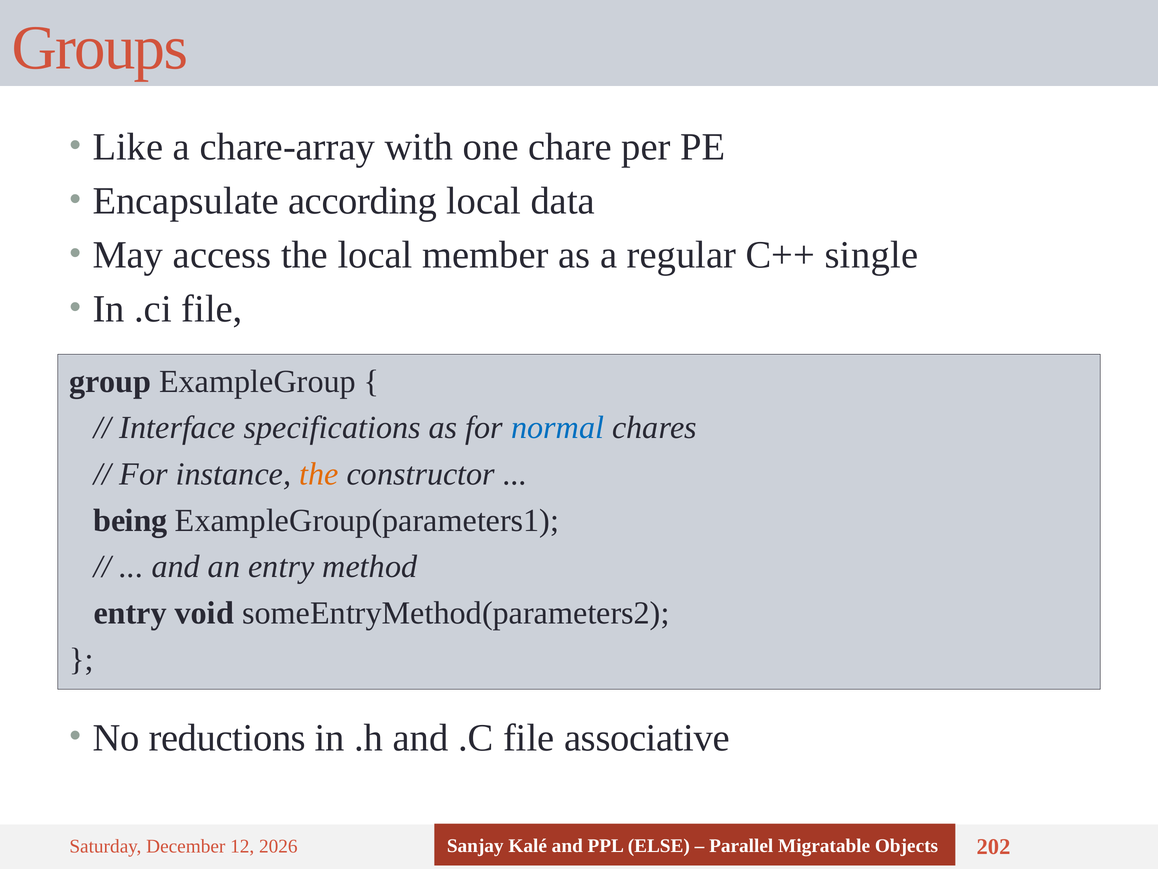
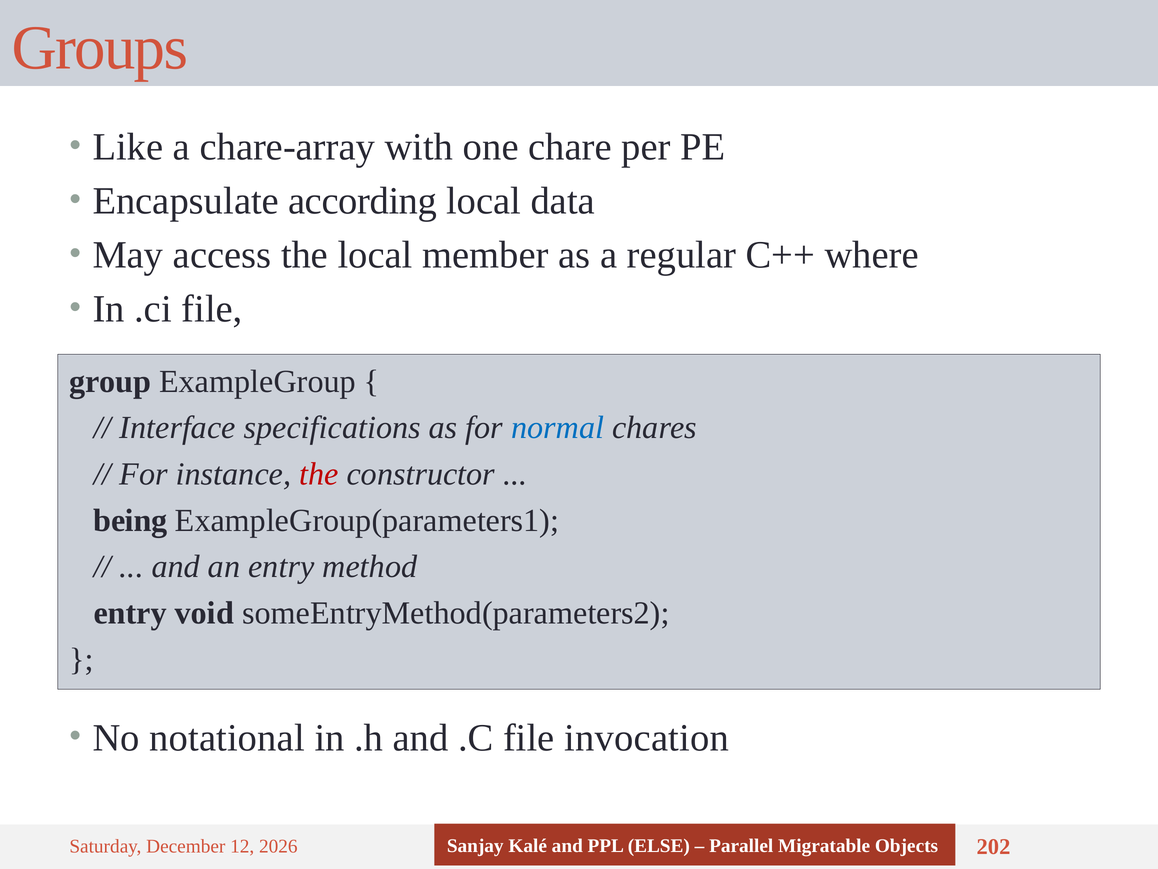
single: single -> where (872, 255)
the colour: orange -> red (319, 474)
reductions: reductions -> notational (227, 737)
associative: associative -> invocation (647, 737)
